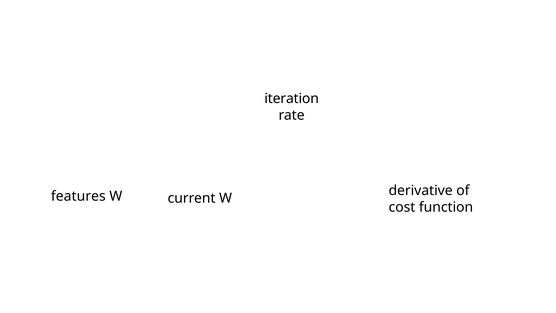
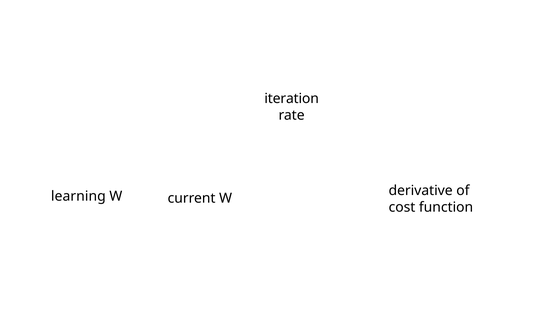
features: features -> learning (78, 196)
